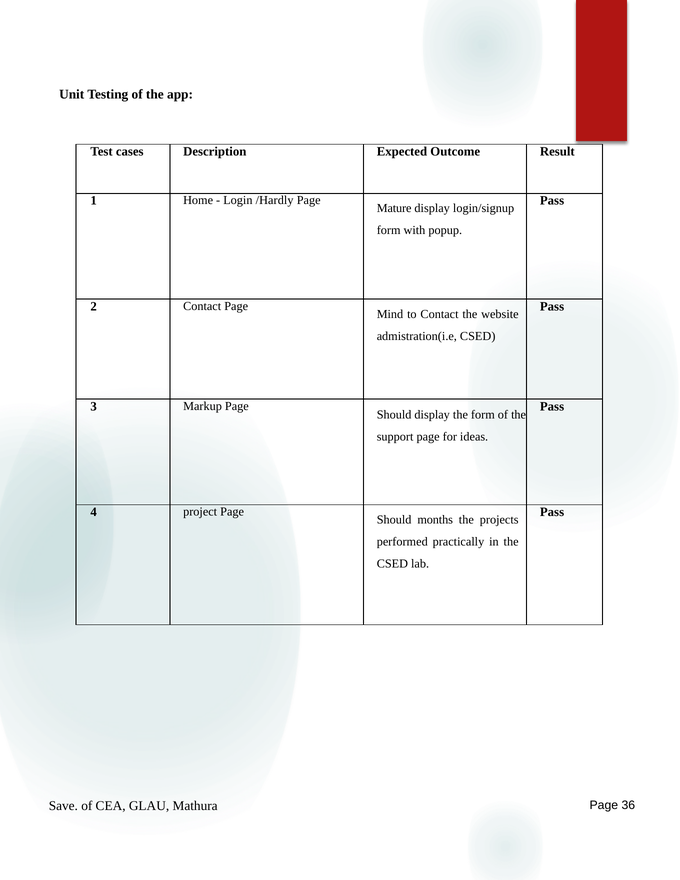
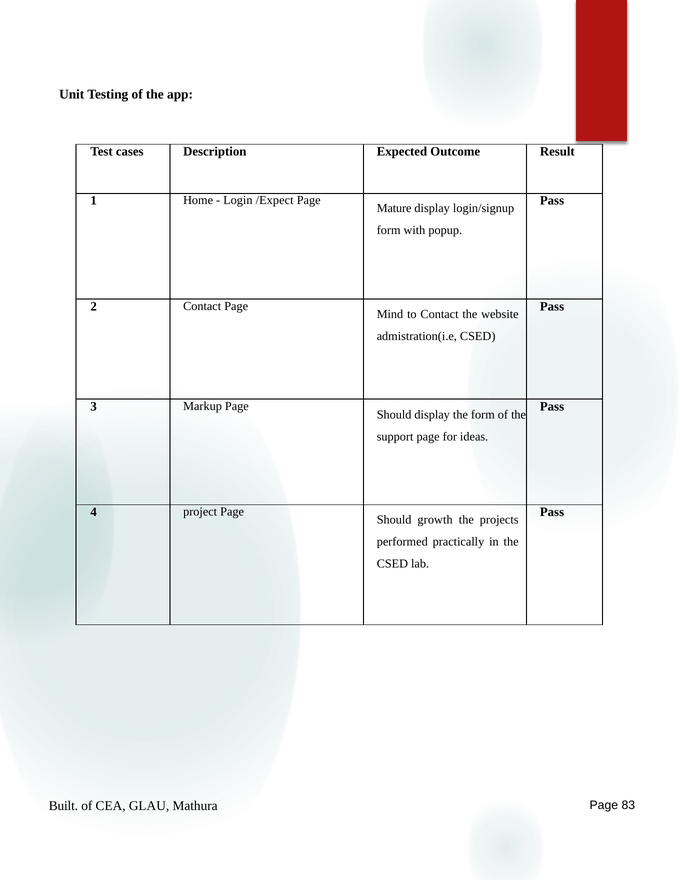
/Hardly: /Hardly -> /Expect (275, 200)
months: months -> growth (435, 520)
Save: Save -> Built (63, 806)
36: 36 -> 83 (628, 805)
